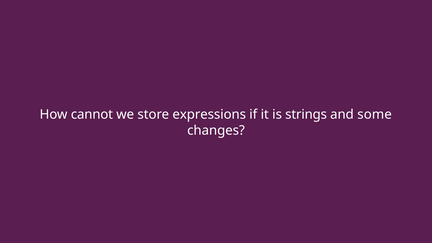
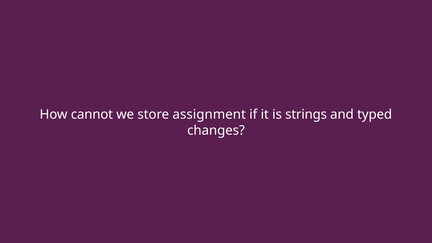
expressions: expressions -> assignment (209, 114)
some: some -> typed (375, 114)
